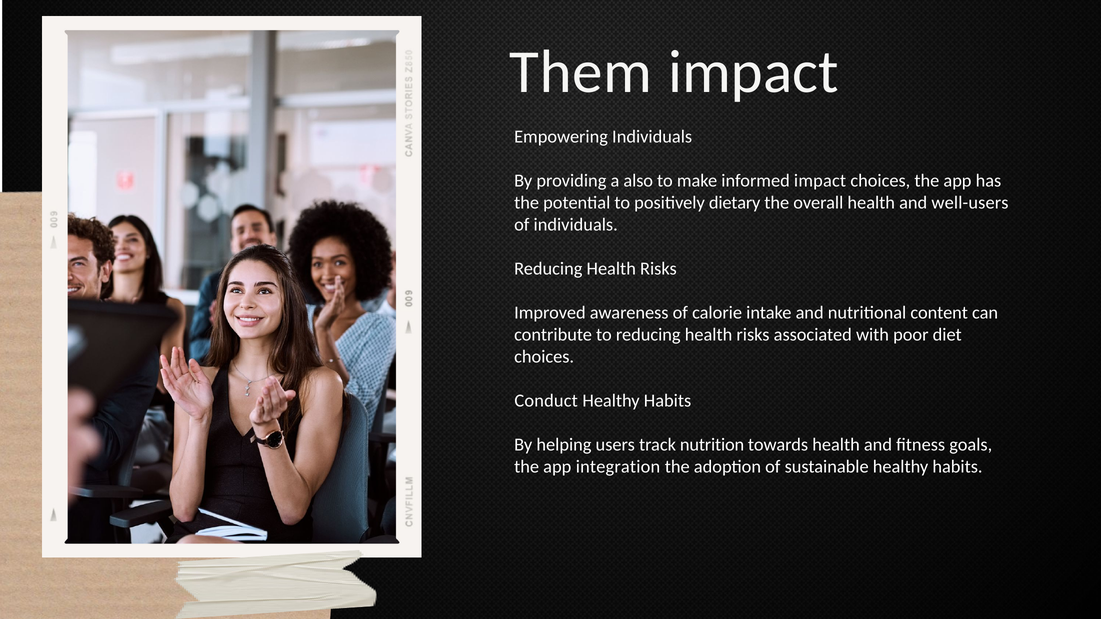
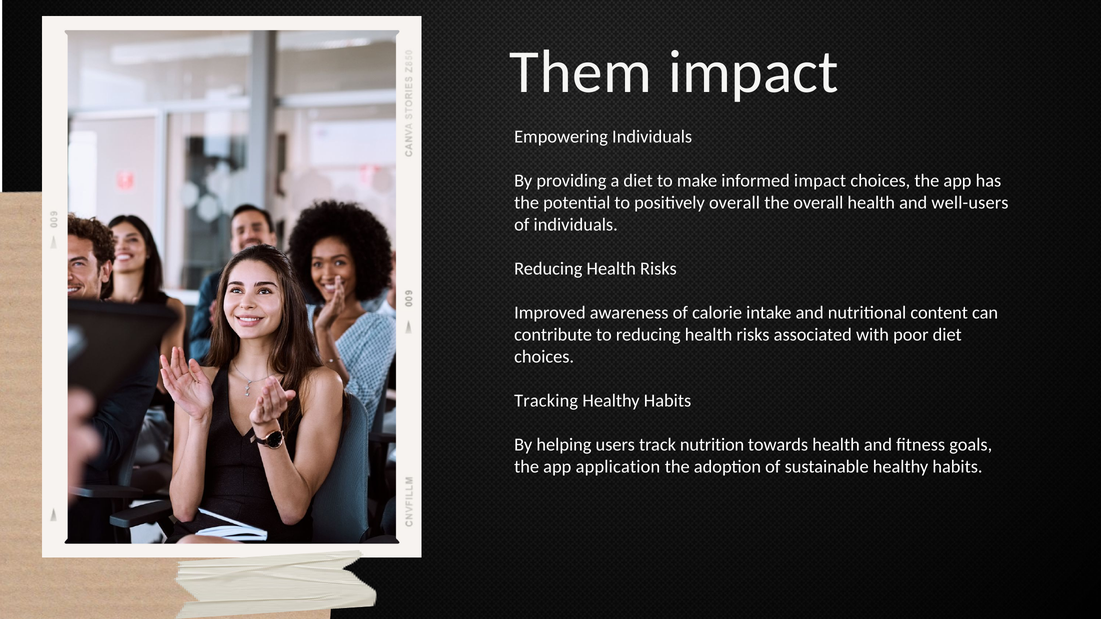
a also: also -> diet (638, 181)
positively dietary: dietary -> overall (735, 203)
Conduct: Conduct -> Tracking (546, 401)
integration: integration -> application (618, 467)
